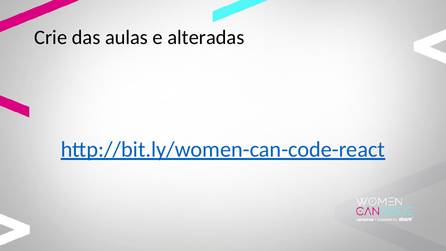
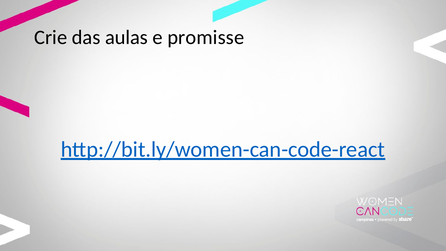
alteradas: alteradas -> promisse (206, 37)
